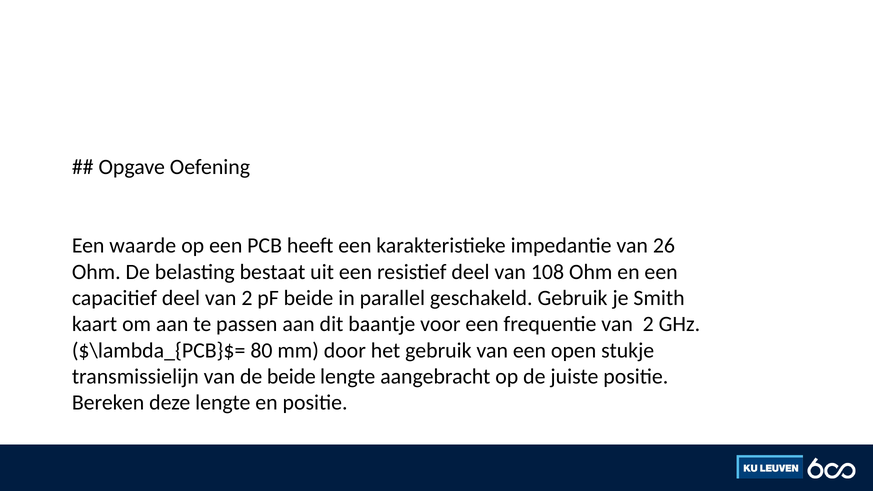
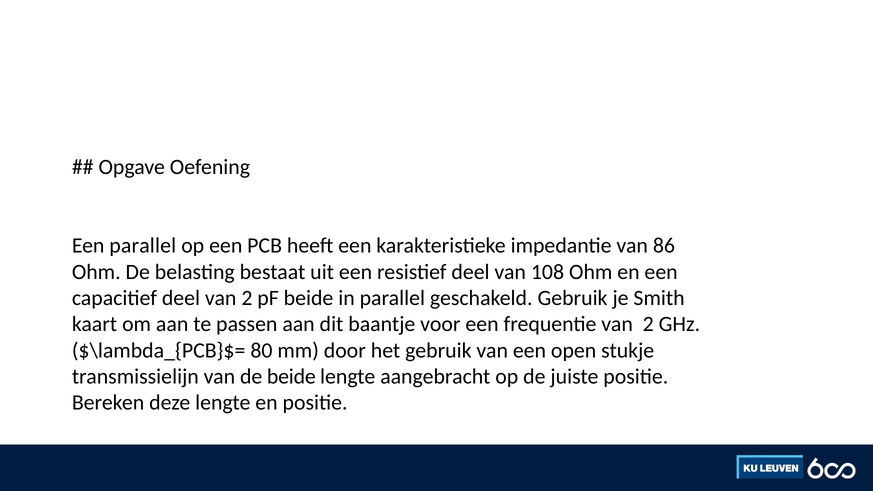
Een waarde: waarde -> parallel (143, 246)
26: 26 -> 86 (664, 246)
